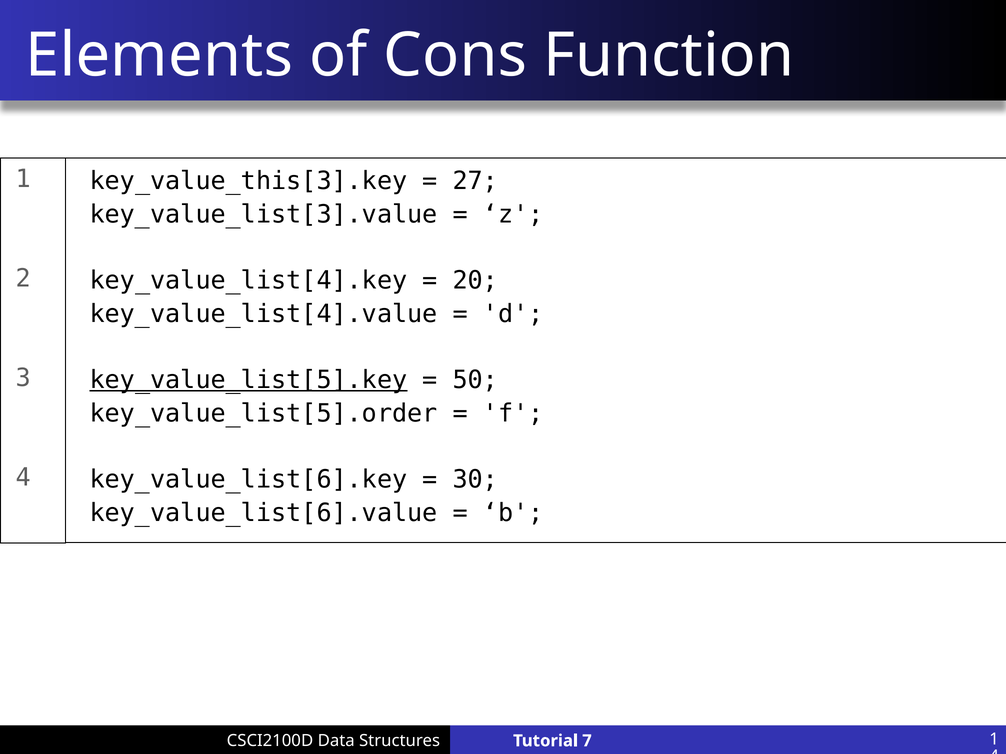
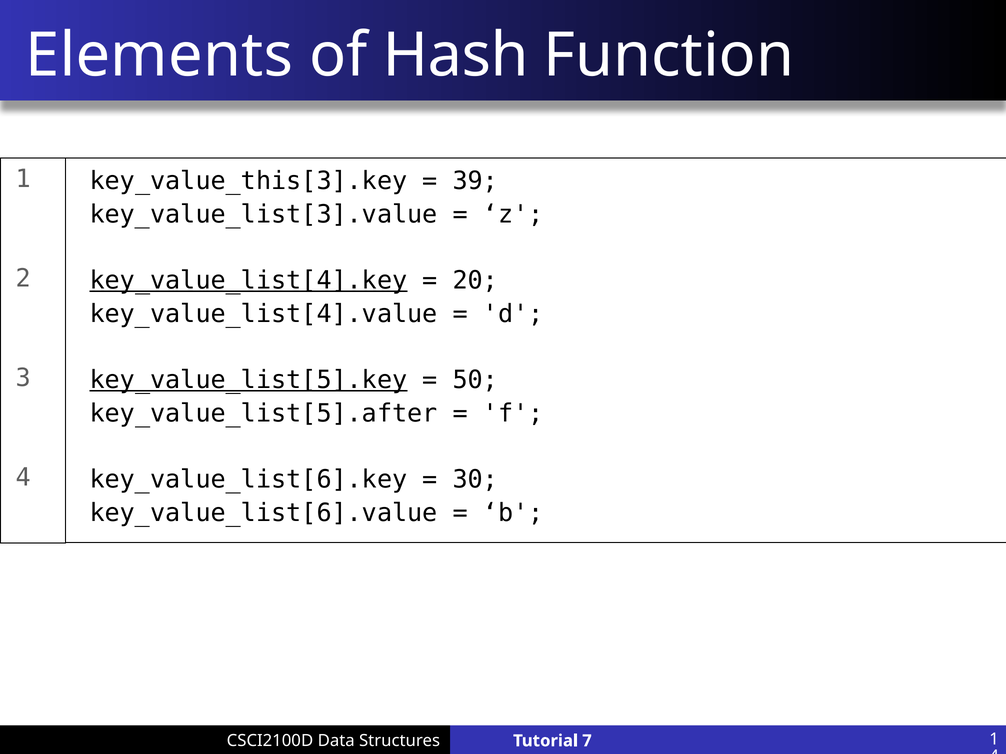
Cons: Cons -> Hash (456, 55)
27: 27 -> 39 (475, 181)
key_value_list[4].key underline: none -> present (249, 281)
key_value_list[5].order: key_value_list[5].order -> key_value_list[5].after (264, 414)
